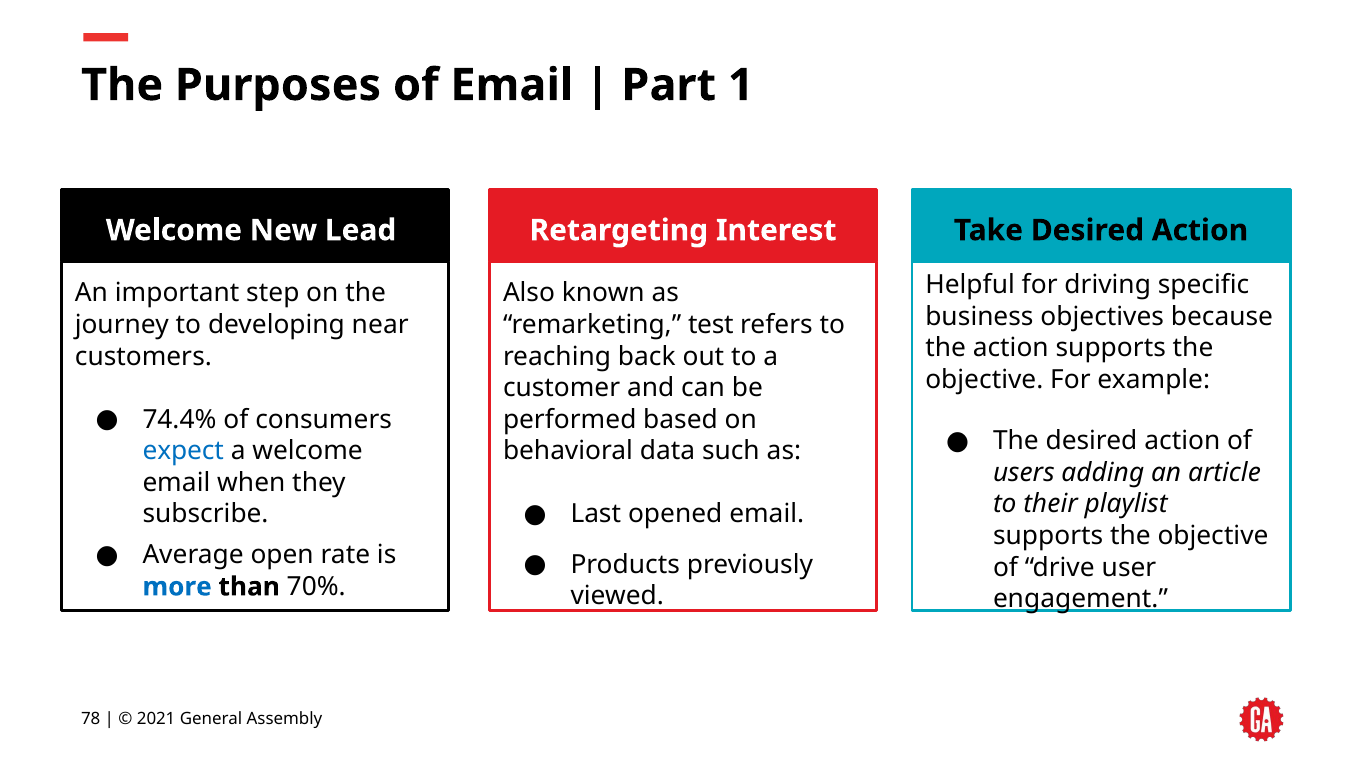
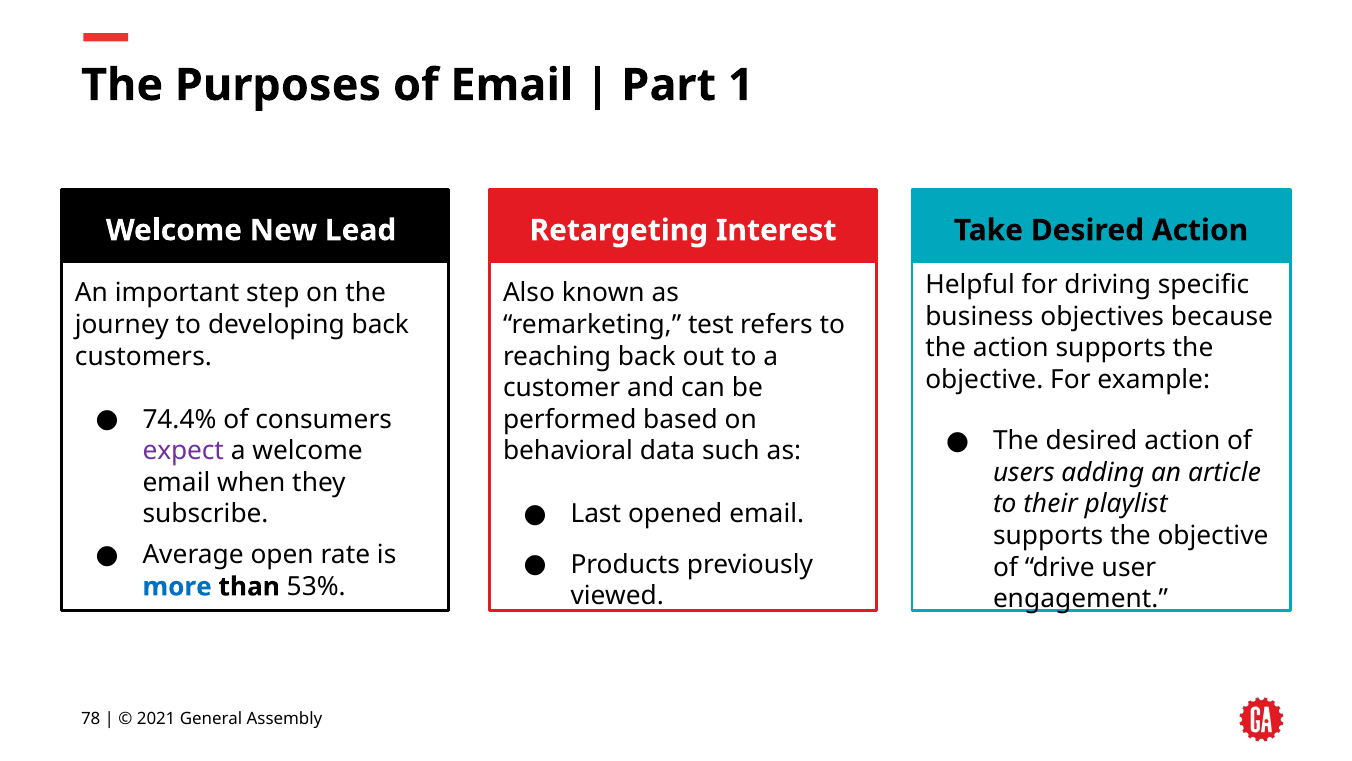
developing near: near -> back (380, 325)
expect colour: blue -> purple (183, 451)
70%: 70% -> 53% (316, 586)
